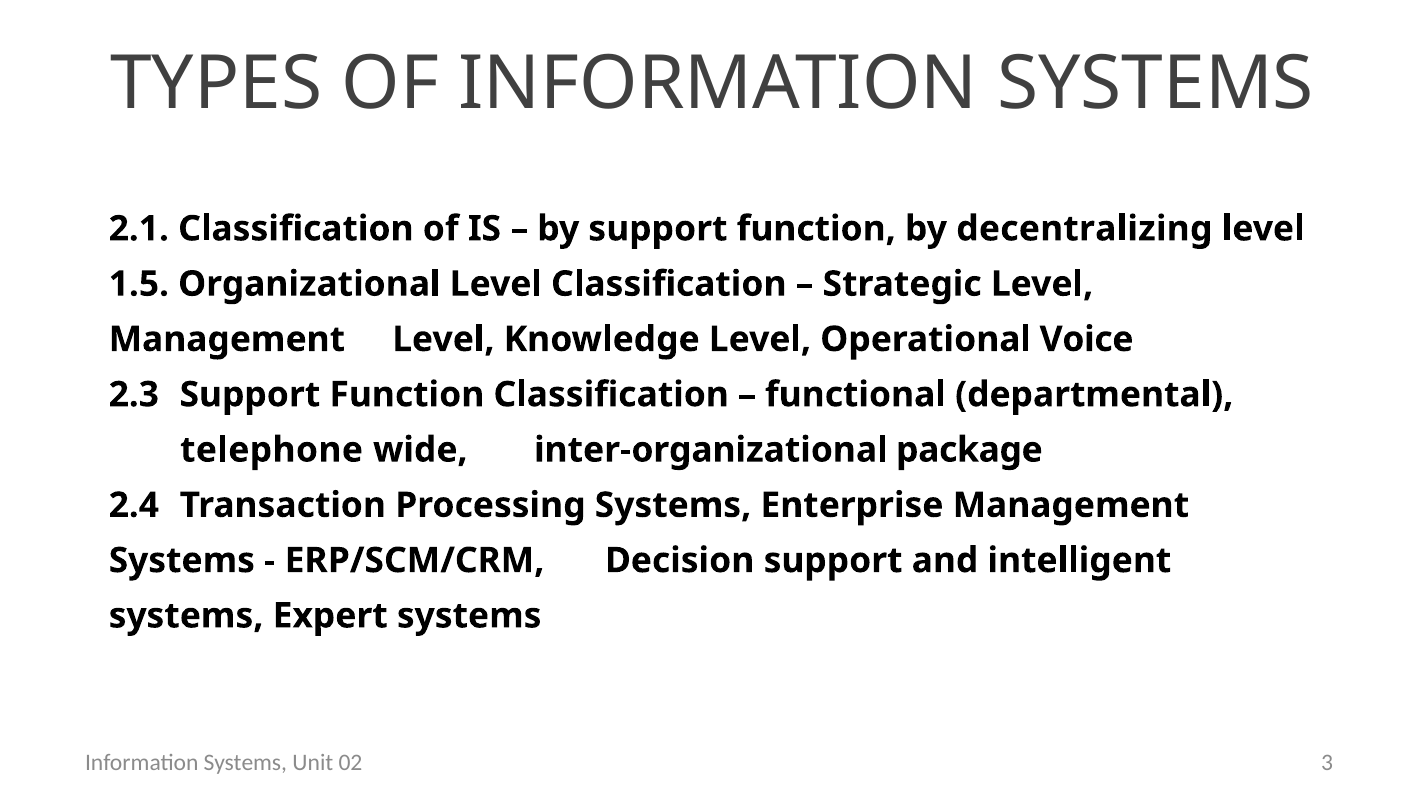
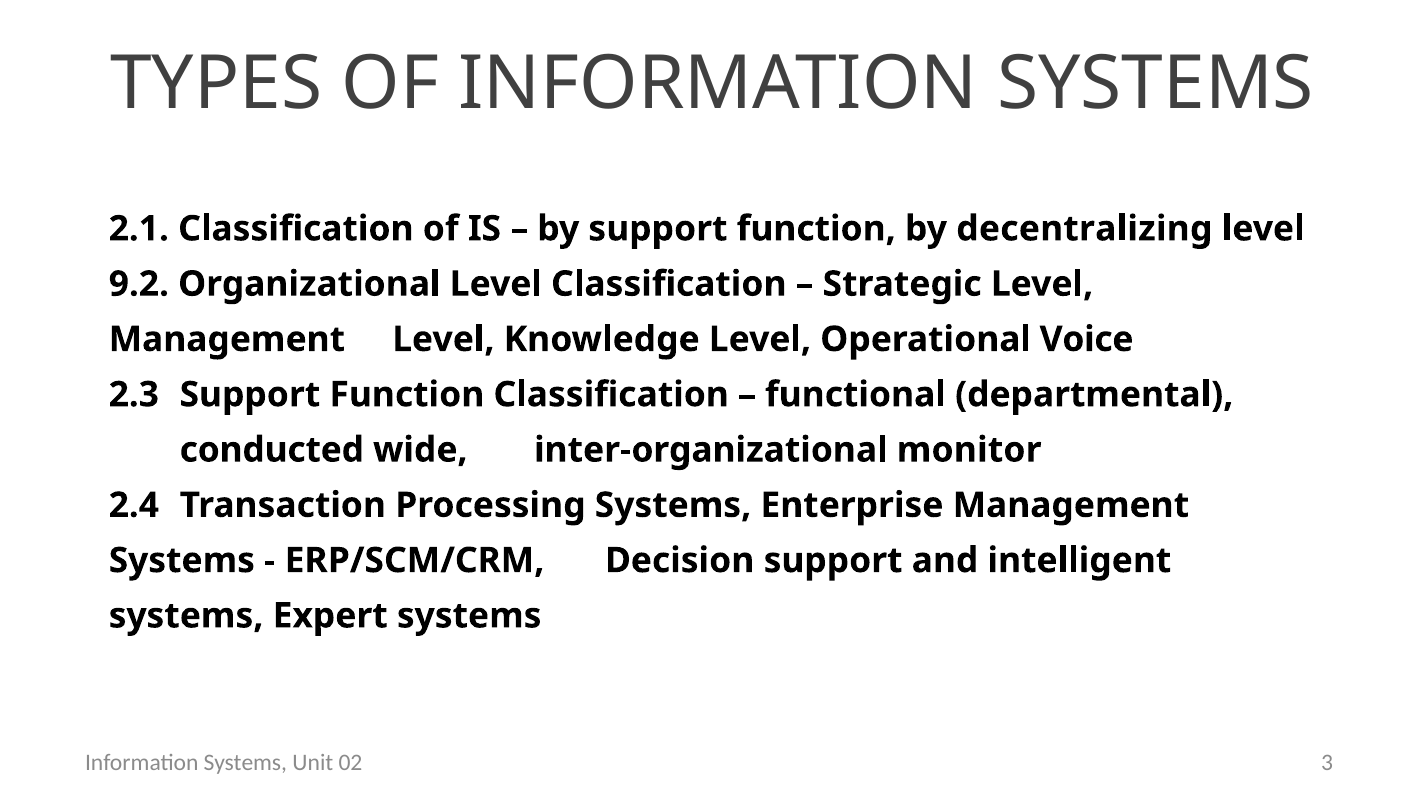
1.5: 1.5 -> 9.2 (139, 284)
telephone: telephone -> conducted (272, 450)
package: package -> monitor (969, 450)
